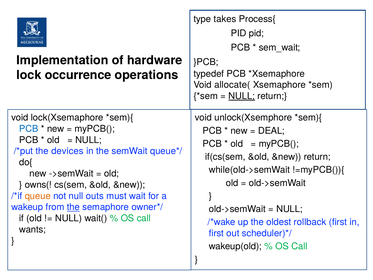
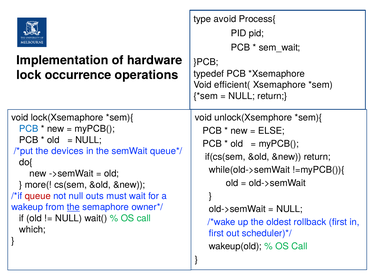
takes: takes -> avoid (225, 19)
allocate(: allocate( -> efficient( (232, 85)
NULL underline: present -> none (242, 96)
DEAL: DEAL -> ELSE (271, 131)
owns(: owns( -> more( (38, 185)
queue colour: orange -> red (38, 196)
wants: wants -> which (32, 229)
